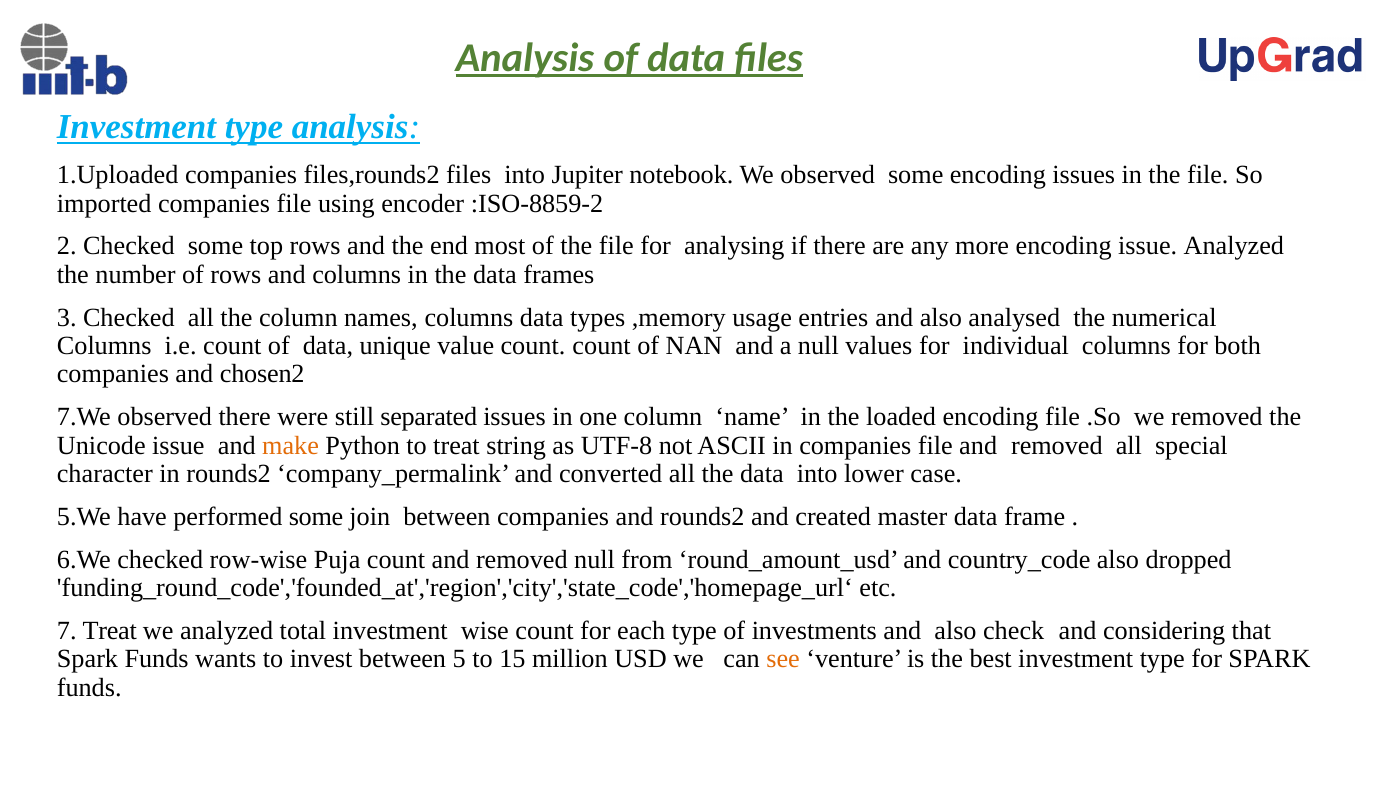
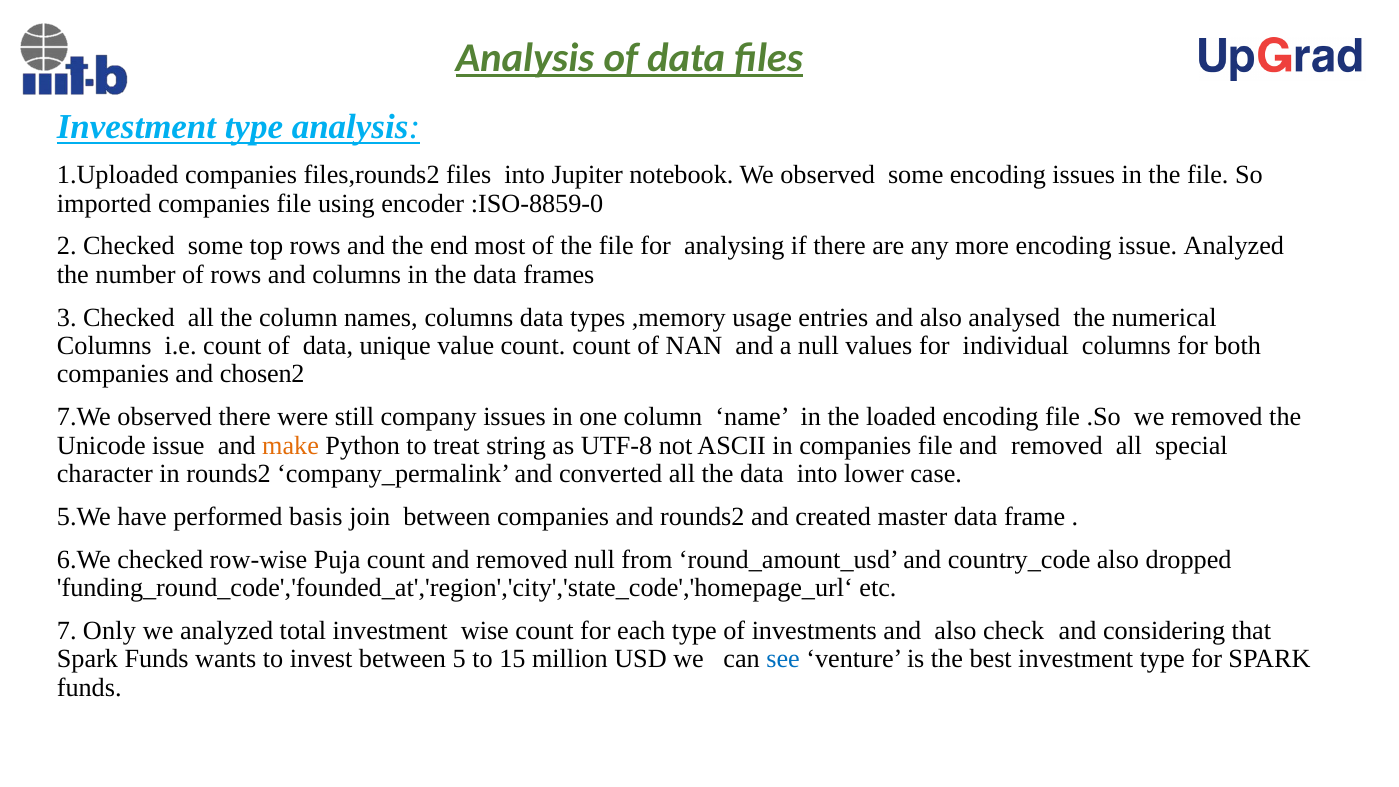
:ISO-8859-2: :ISO-8859-2 -> :ISO-8859-0 (537, 203)
separated: separated -> company (429, 417)
performed some: some -> basis (316, 517)
7 Treat: Treat -> Only (109, 631)
see colour: orange -> blue (783, 659)
